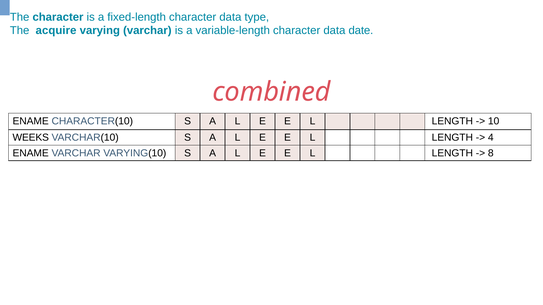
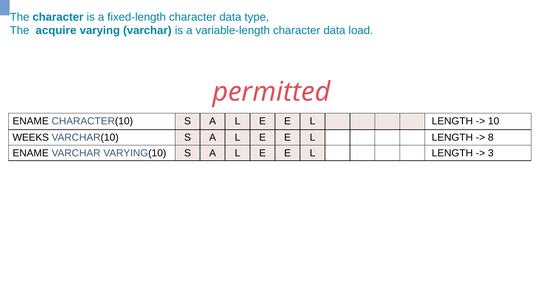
date: date -> load (361, 31)
combined: combined -> permitted (271, 92)
4: 4 -> 8 (491, 138)
8: 8 -> 3 (491, 153)
